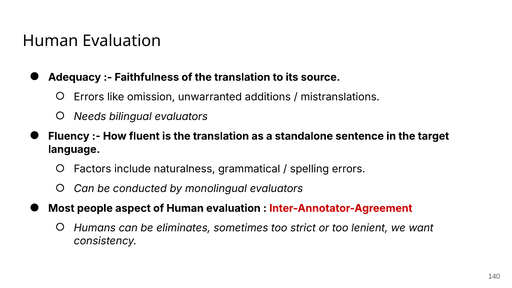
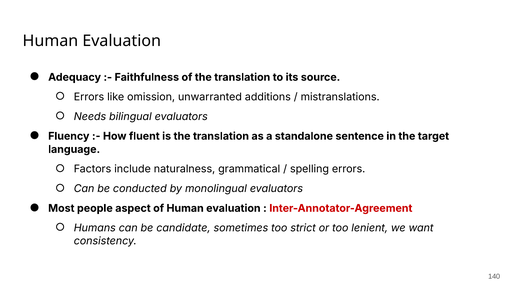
eliminates: eliminates -> candidate (183, 228)
